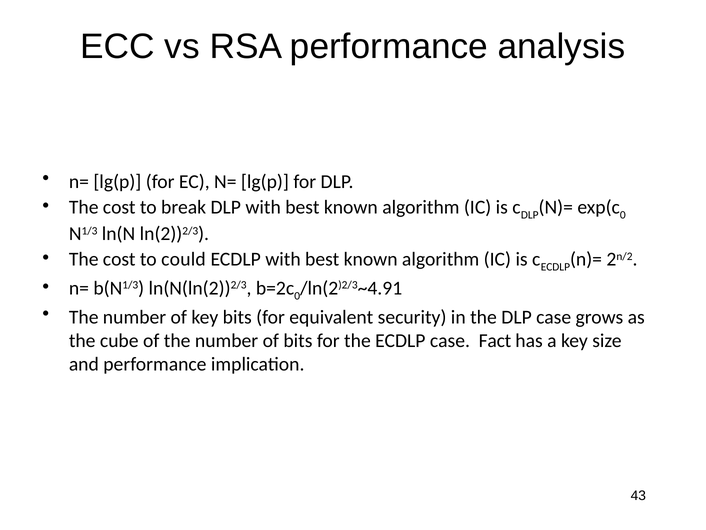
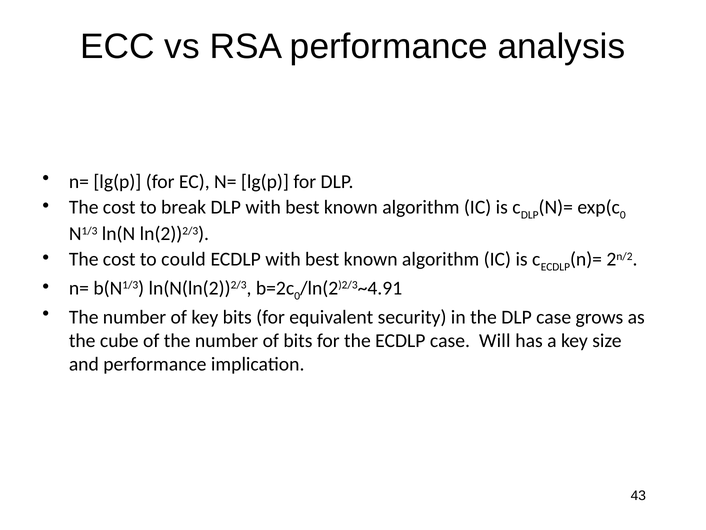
Fact: Fact -> Will (495, 340)
